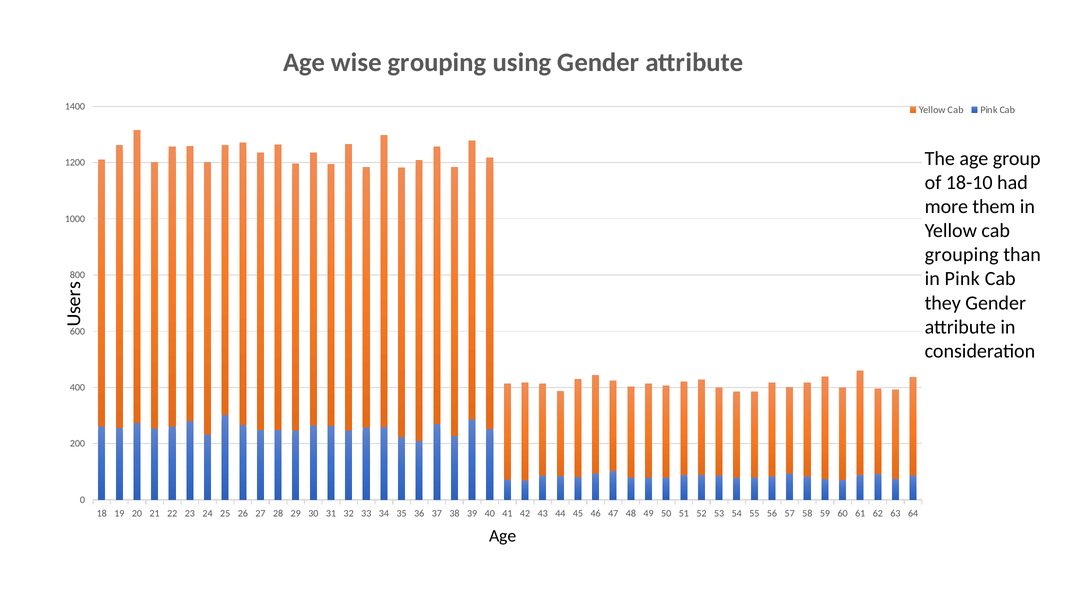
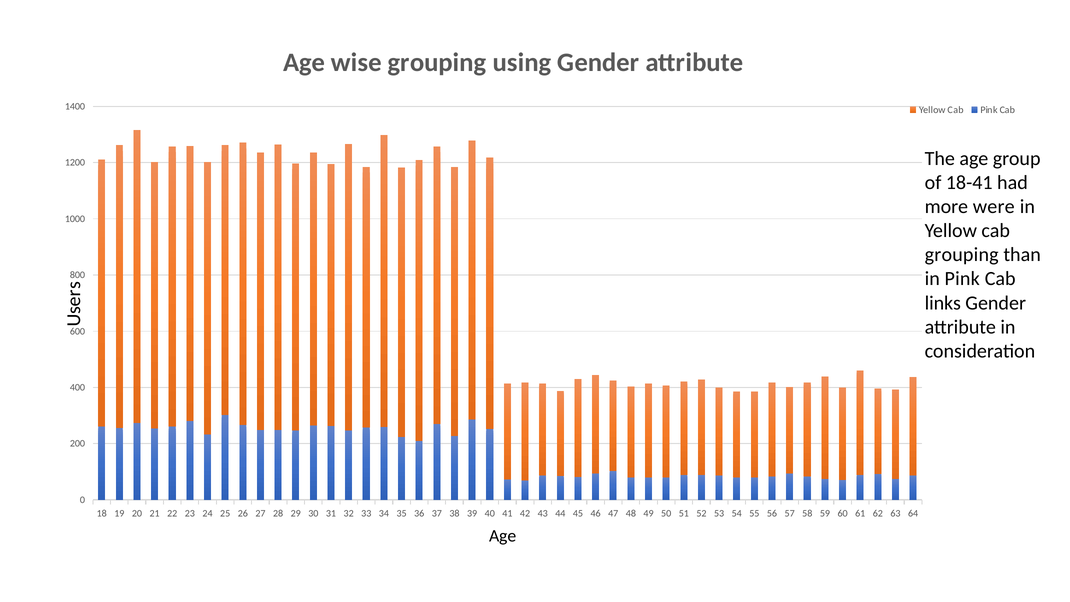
18-10: 18-10 -> 18-41 (969, 182)
them: them -> were (994, 207)
they: they -> links (943, 303)
